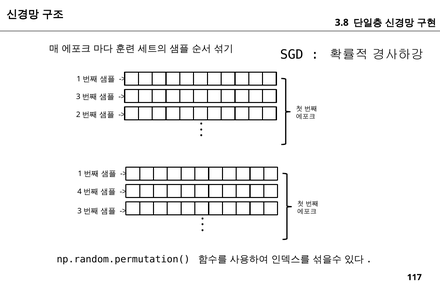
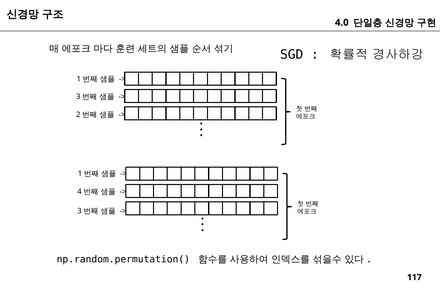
3.8: 3.8 -> 4.0 (342, 23)
